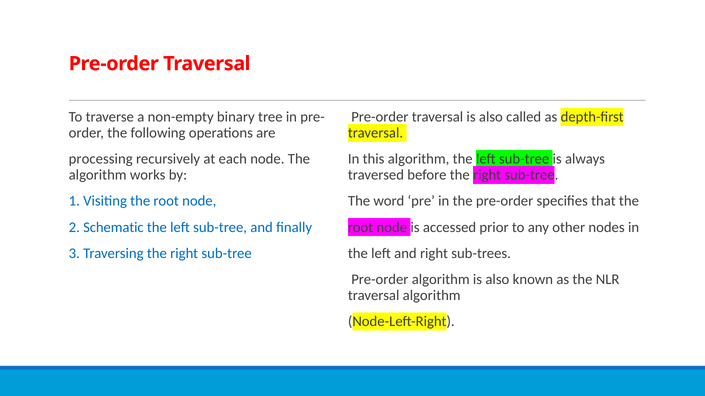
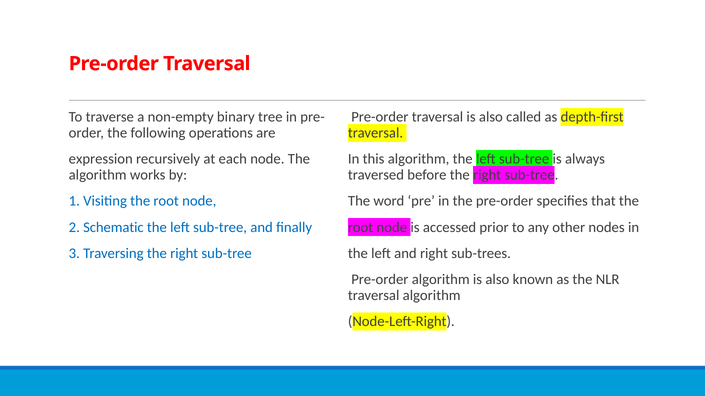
processing: processing -> expression (101, 159)
